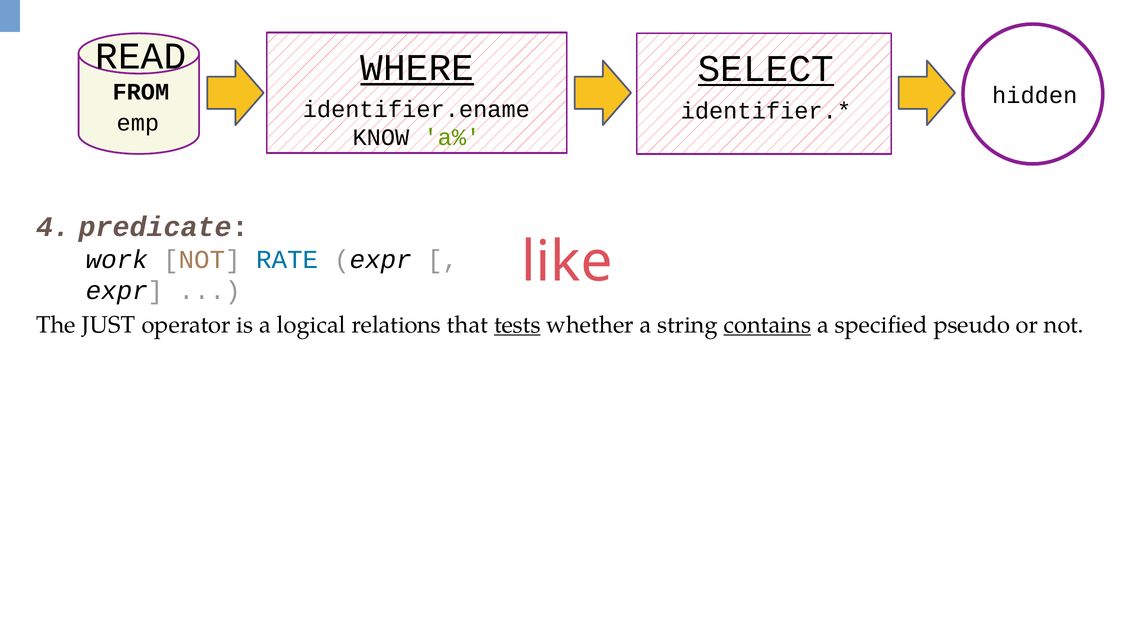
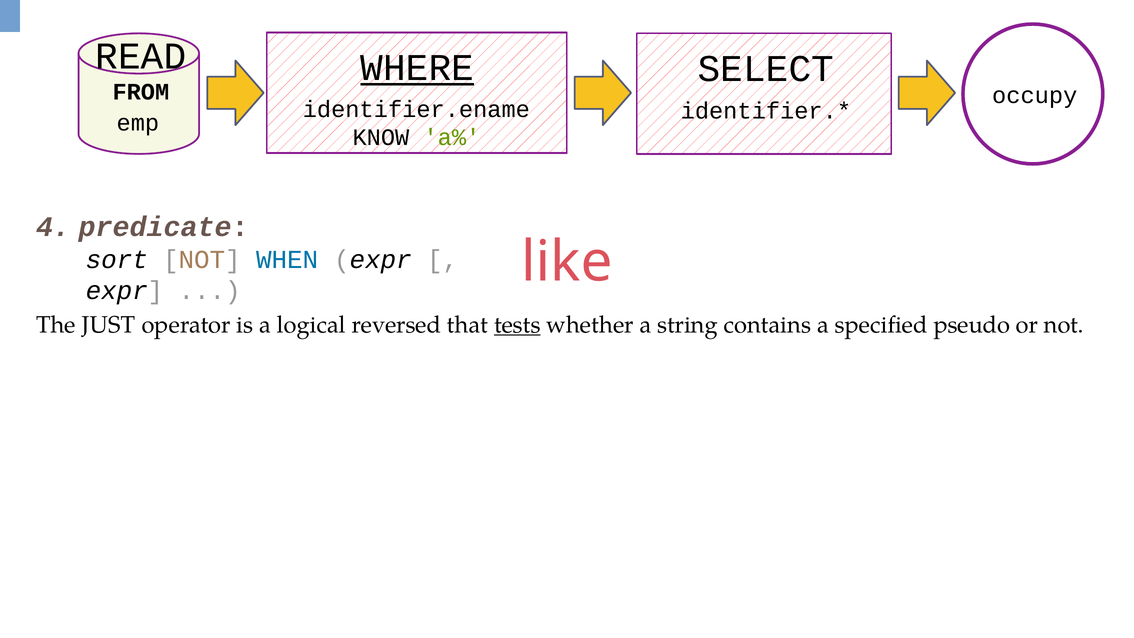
SELECT underline: present -> none (766, 69)
hidden: hidden -> occupy (1035, 95)
work: work -> sort (117, 259)
RATE: RATE -> WHEN (287, 259)
relations: relations -> reversed (396, 325)
contains underline: present -> none (767, 325)
